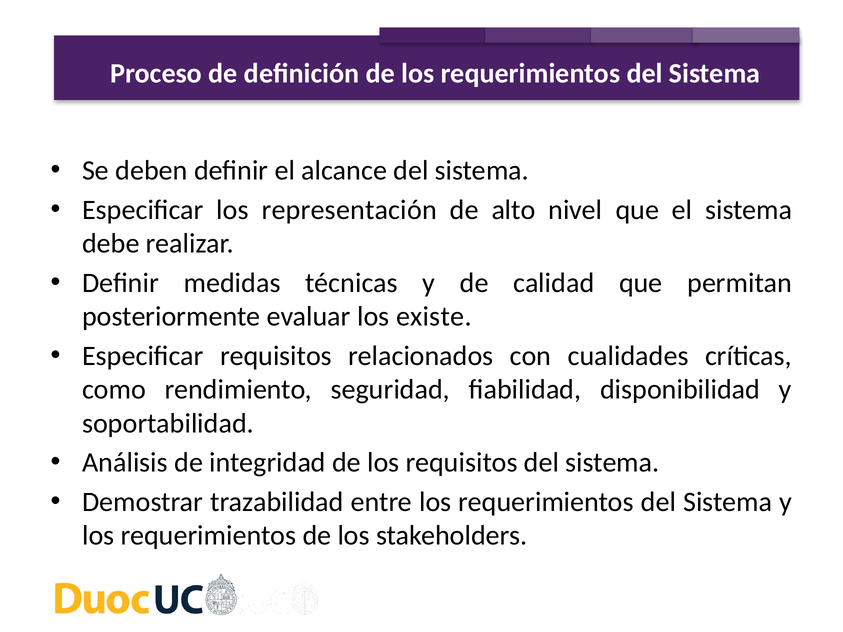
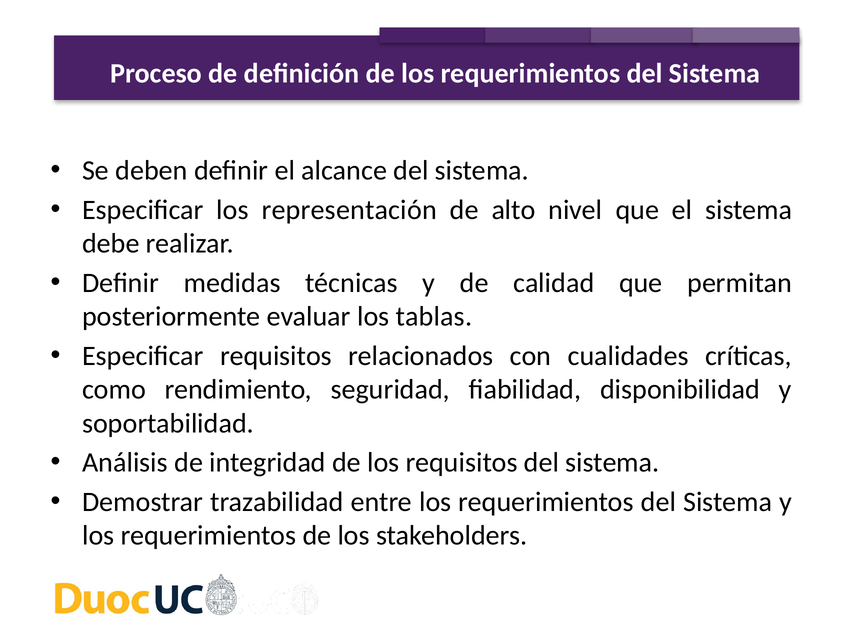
existe: existe -> tablas (434, 317)
